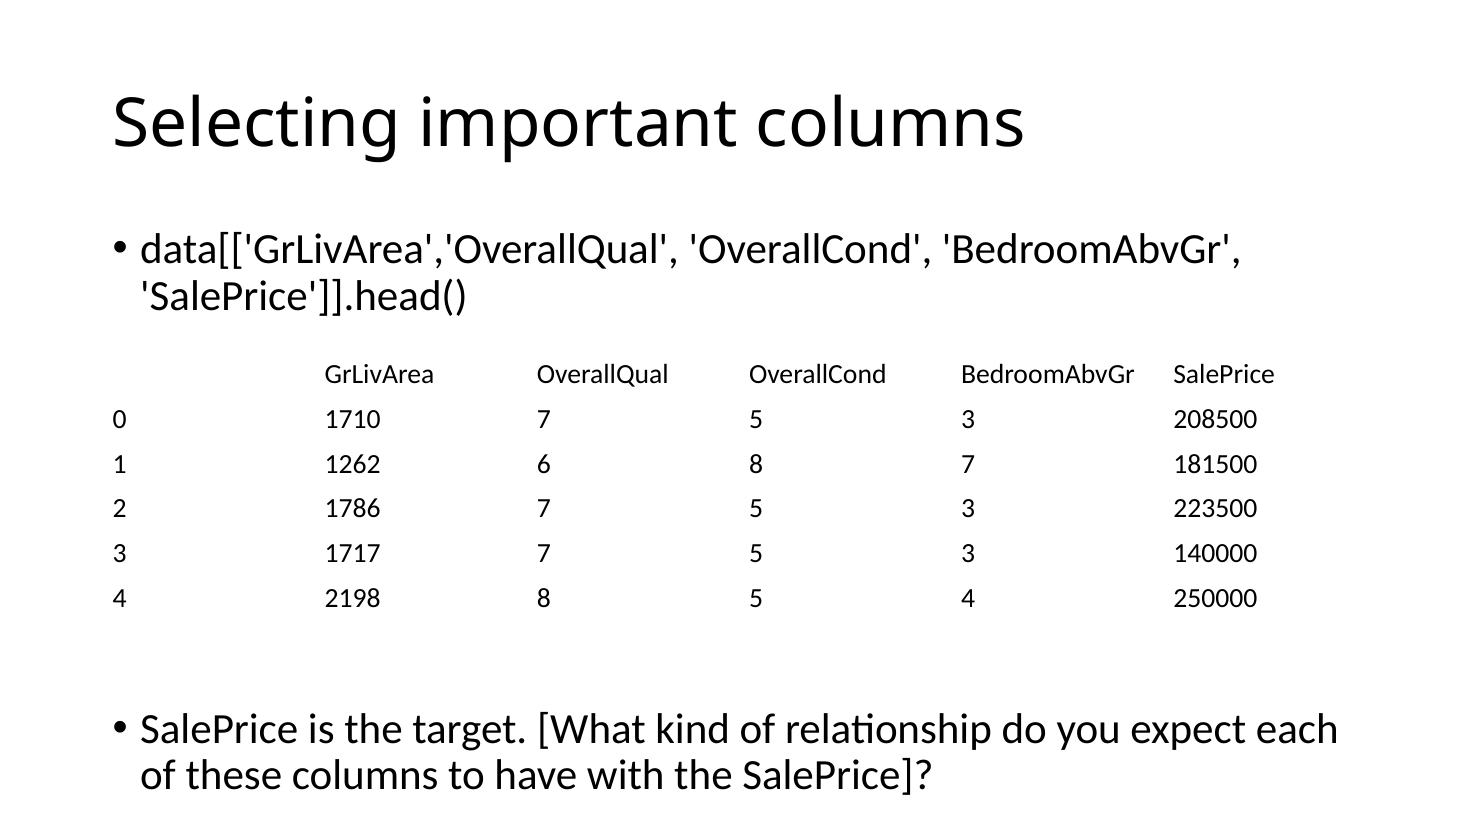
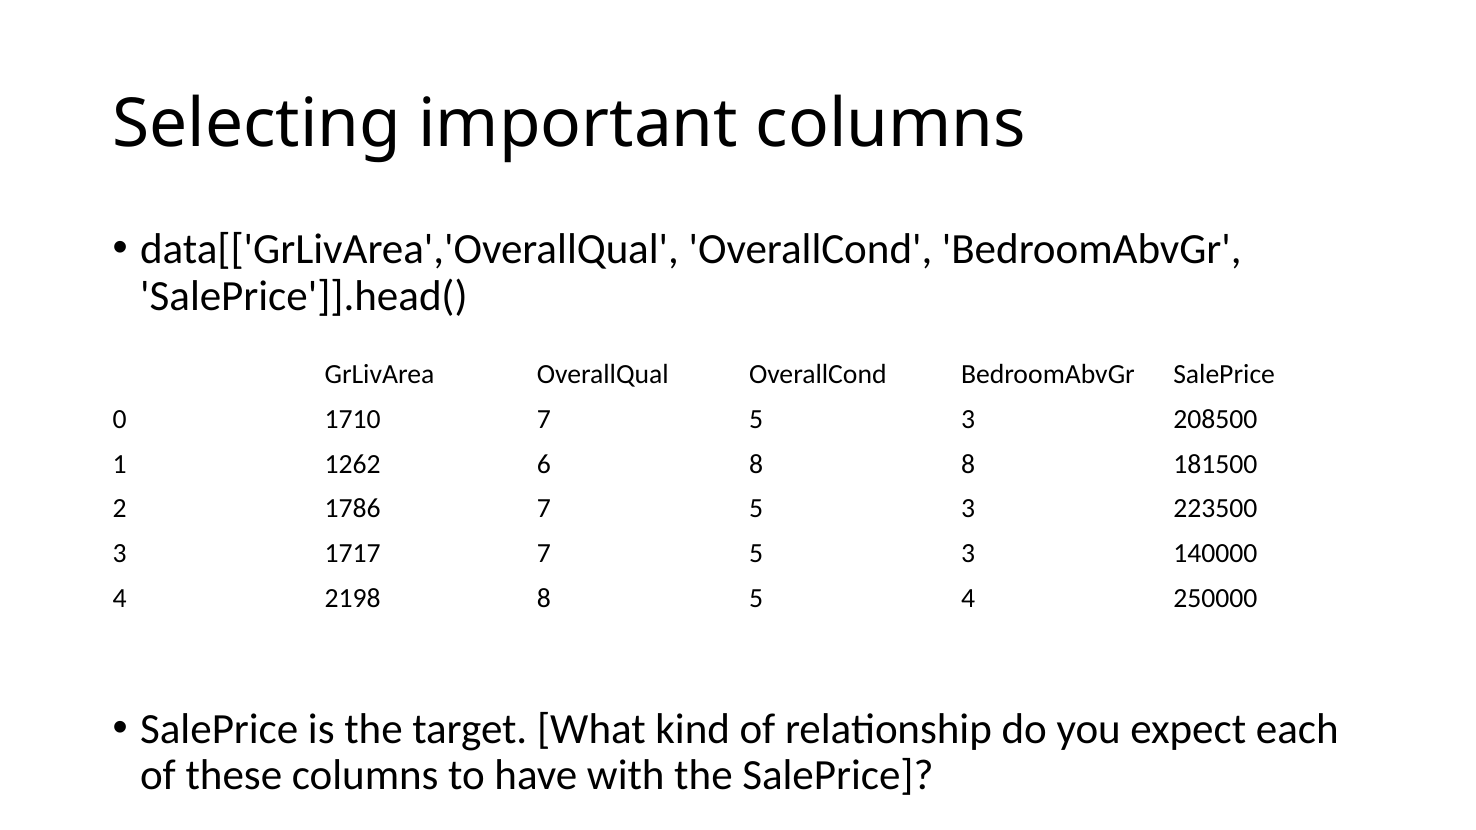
8 7: 7 -> 8 (968, 464)
